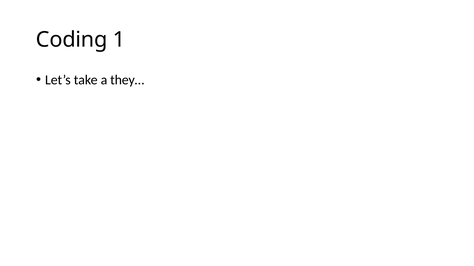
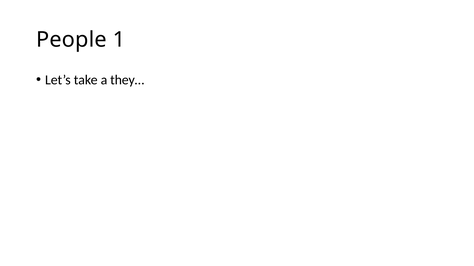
Coding: Coding -> People (72, 40)
